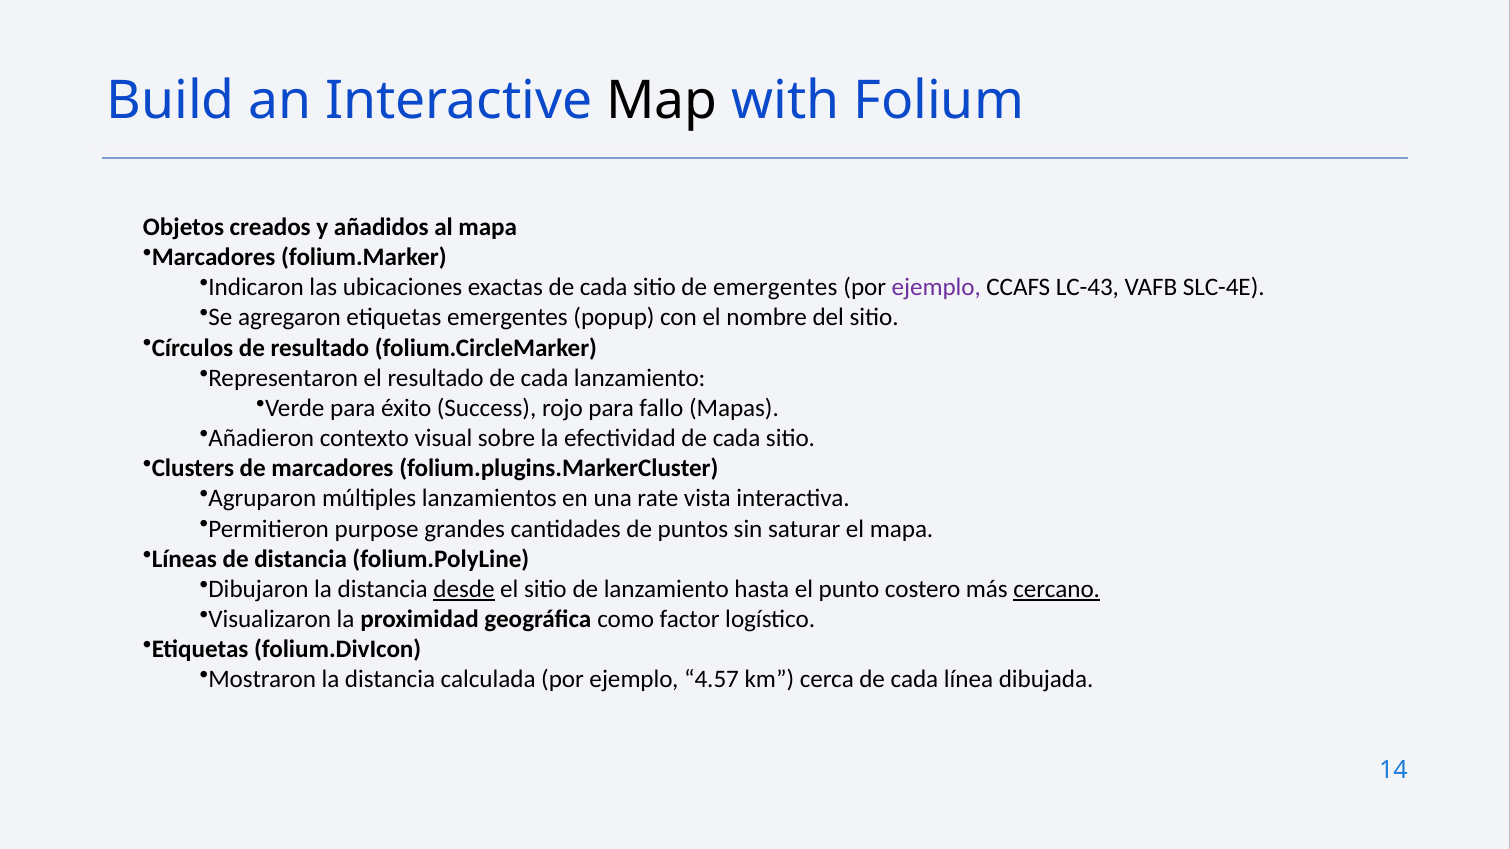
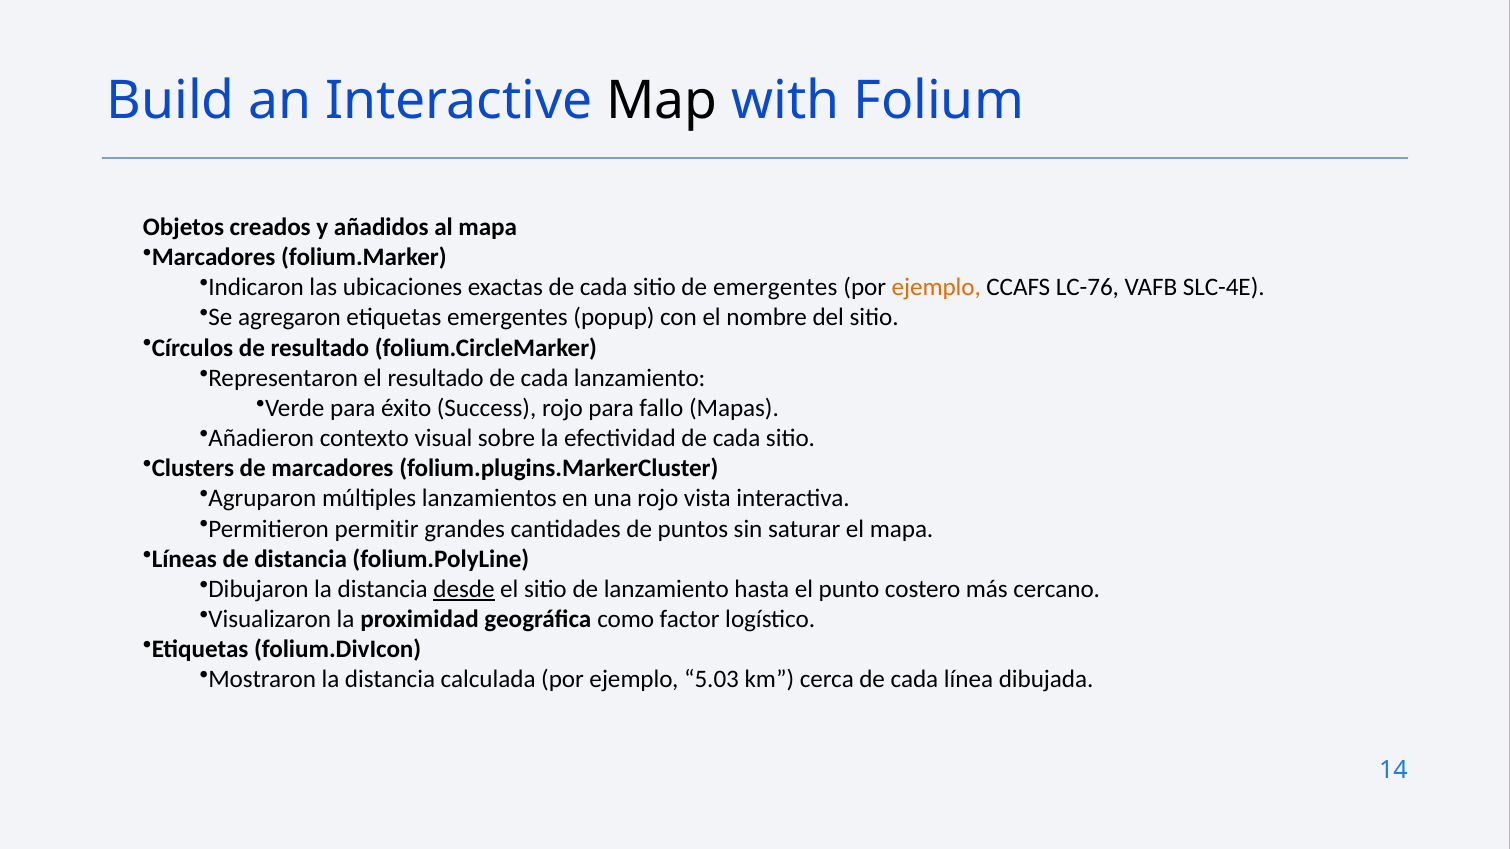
ejemplo colour: purple -> orange (936, 288)
LC-43: LC-43 -> LC-76 (1087, 288)
una rate: rate -> rojo (658, 499)
purpose: purpose -> permitir (377, 529)
cercano underline: present -> none (1057, 589)
4.57: 4.57 -> 5.03 (712, 680)
